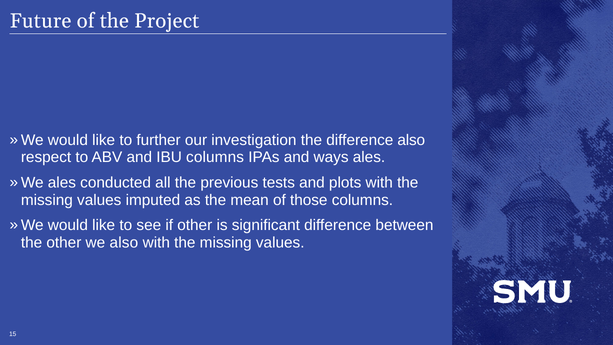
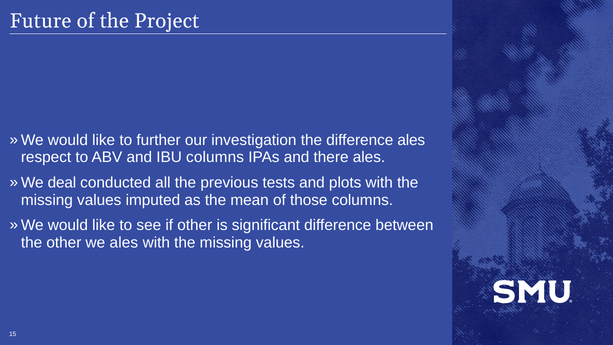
difference also: also -> ales (411, 140)
ways: ways -> there (331, 157)
ales: ales -> deal (62, 183)
we also: also -> ales (124, 243)
